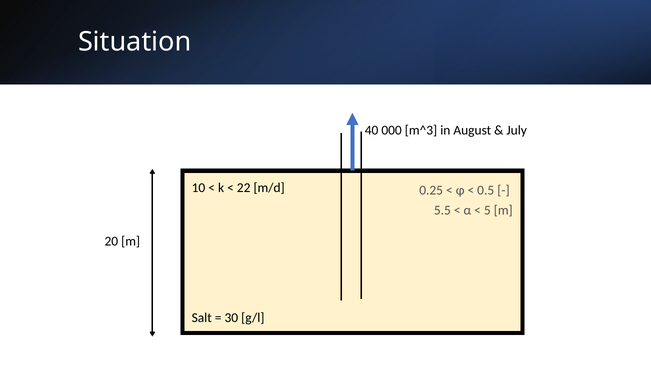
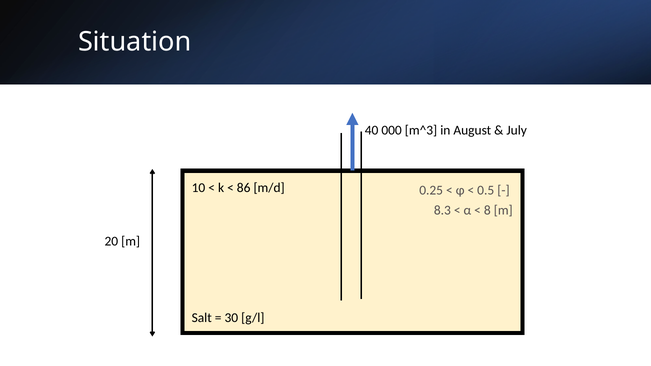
22: 22 -> 86 (244, 188)
5.5: 5.5 -> 8.3 (442, 210)
5: 5 -> 8 (487, 210)
